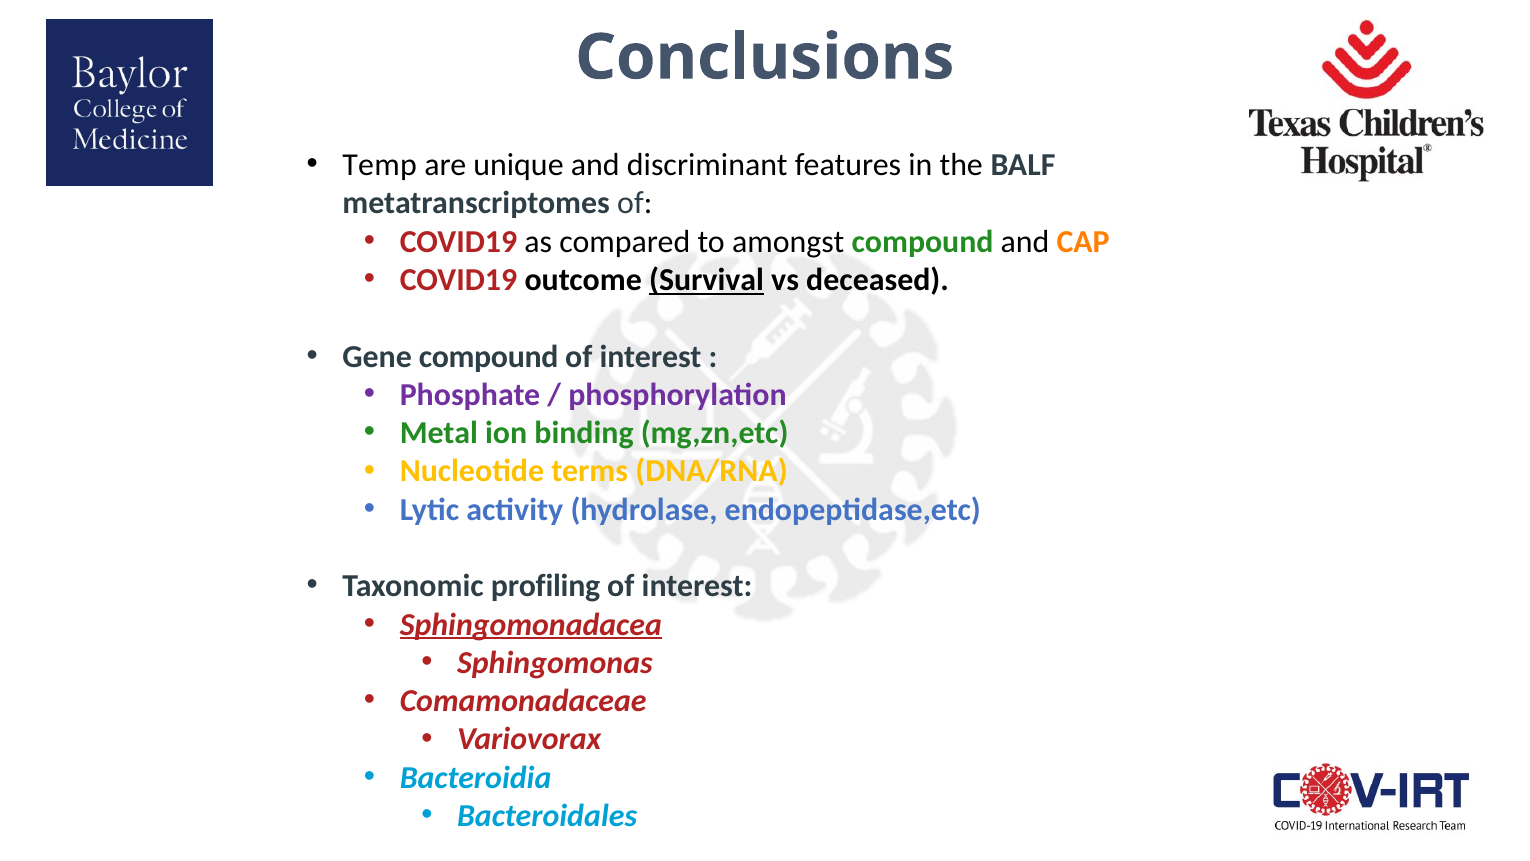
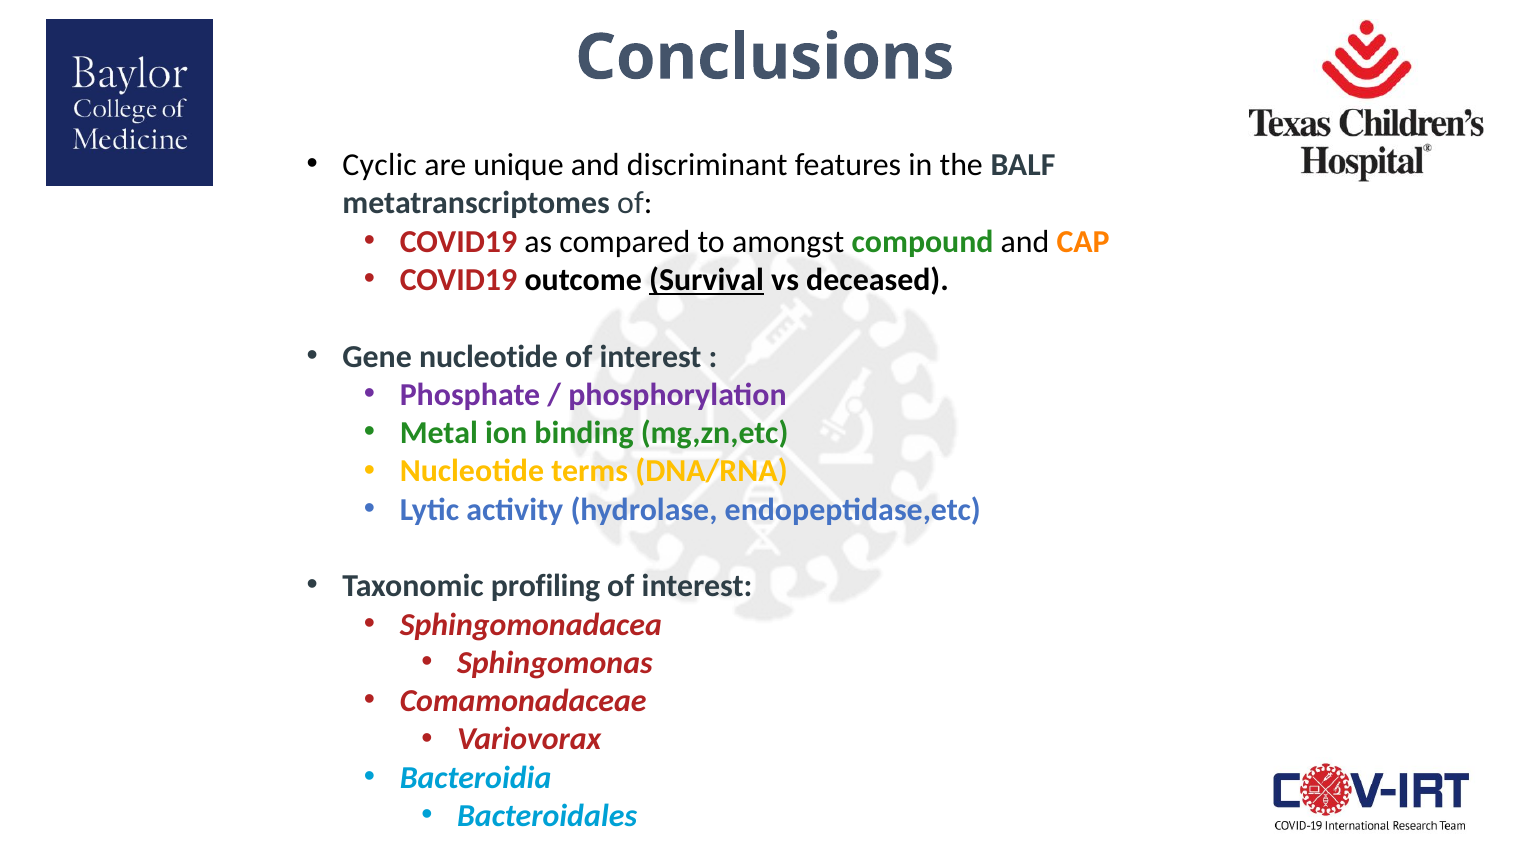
Temp: Temp -> Cyclic (380, 165)
Gene compound: compound -> nucleotide (489, 356)
Sphingomonadacea underline: present -> none (531, 624)
